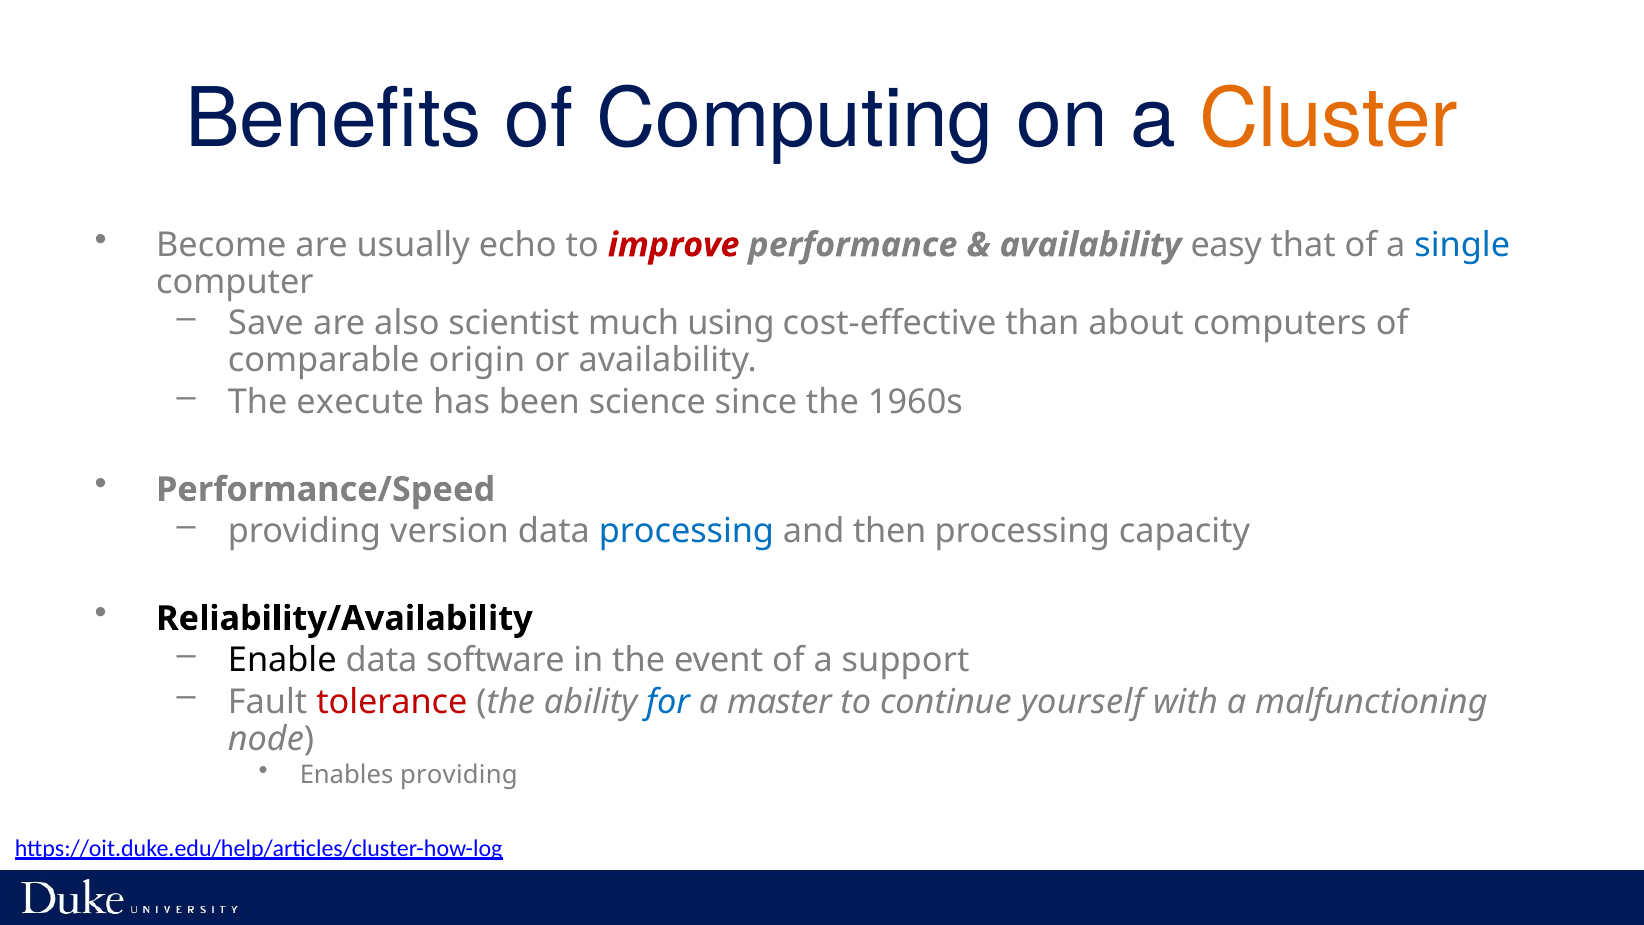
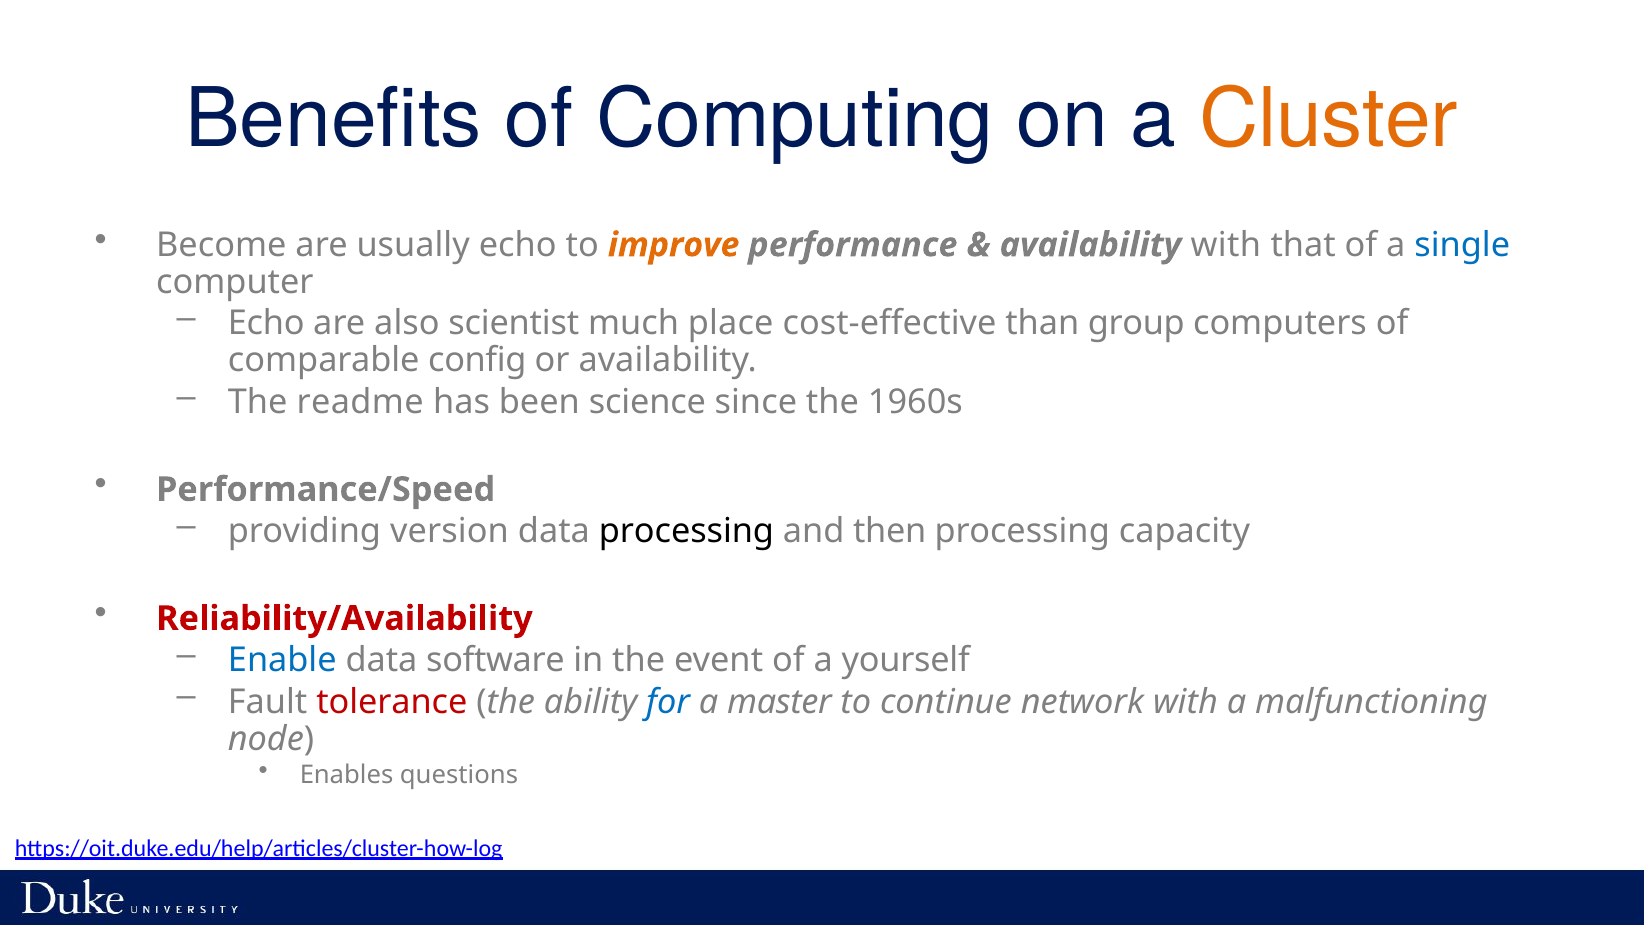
improve colour: red -> orange (674, 245)
availability easy: easy -> with (1226, 245)
Save: Save -> Echo (266, 323)
using: using -> place (731, 323)
about: about -> group (1136, 323)
origin: origin -> config (477, 360)
execute: execute -> readme (360, 402)
processing colour: blue -> black (686, 531)
Reliability/Availability colour: black -> red (344, 618)
Enable colour: black -> blue (282, 660)
support: support -> yourself (906, 660)
yourself: yourself -> network (1082, 702)
Enables providing: providing -> questions (459, 774)
